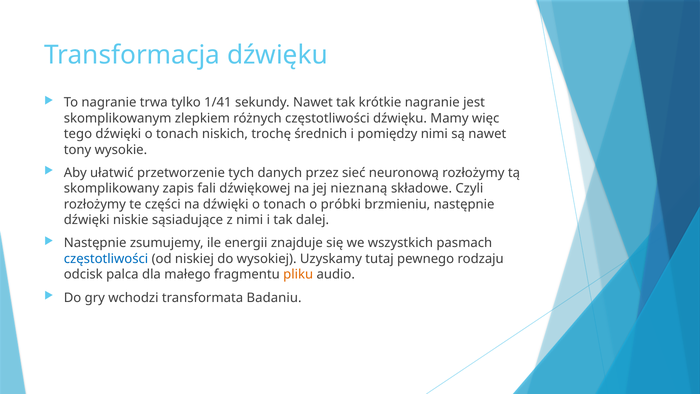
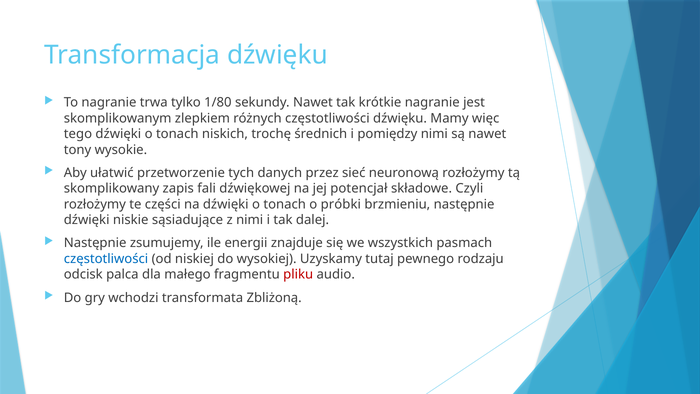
1/41: 1/41 -> 1/80 (218, 102)
nieznaną: nieznaną -> potencjał (359, 188)
pliku colour: orange -> red (298, 274)
Badaniu: Badaniu -> Zbliżoną (274, 298)
